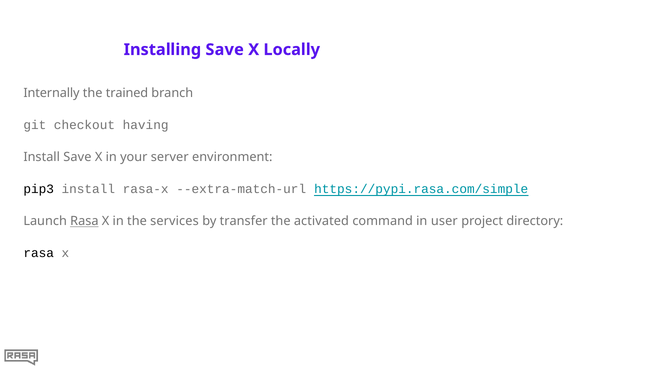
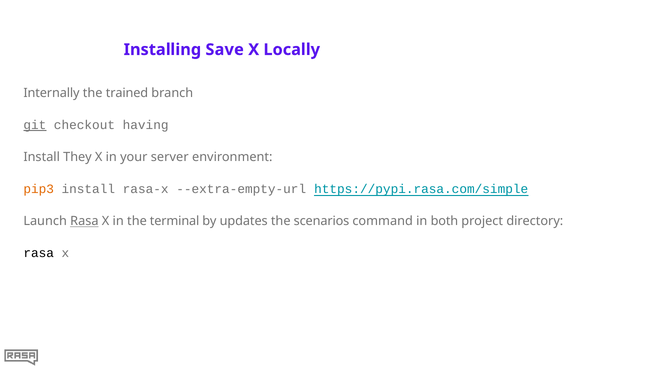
git underline: none -> present (35, 125)
Install Save: Save -> They (77, 157)
pip3 colour: black -> orange (39, 189)
--extra-match-url: --extra-match-url -> --extra-empty-url (241, 189)
services: services -> terminal (175, 221)
transfer: transfer -> updates (244, 221)
activated: activated -> scenarios (322, 221)
user: user -> both (444, 221)
